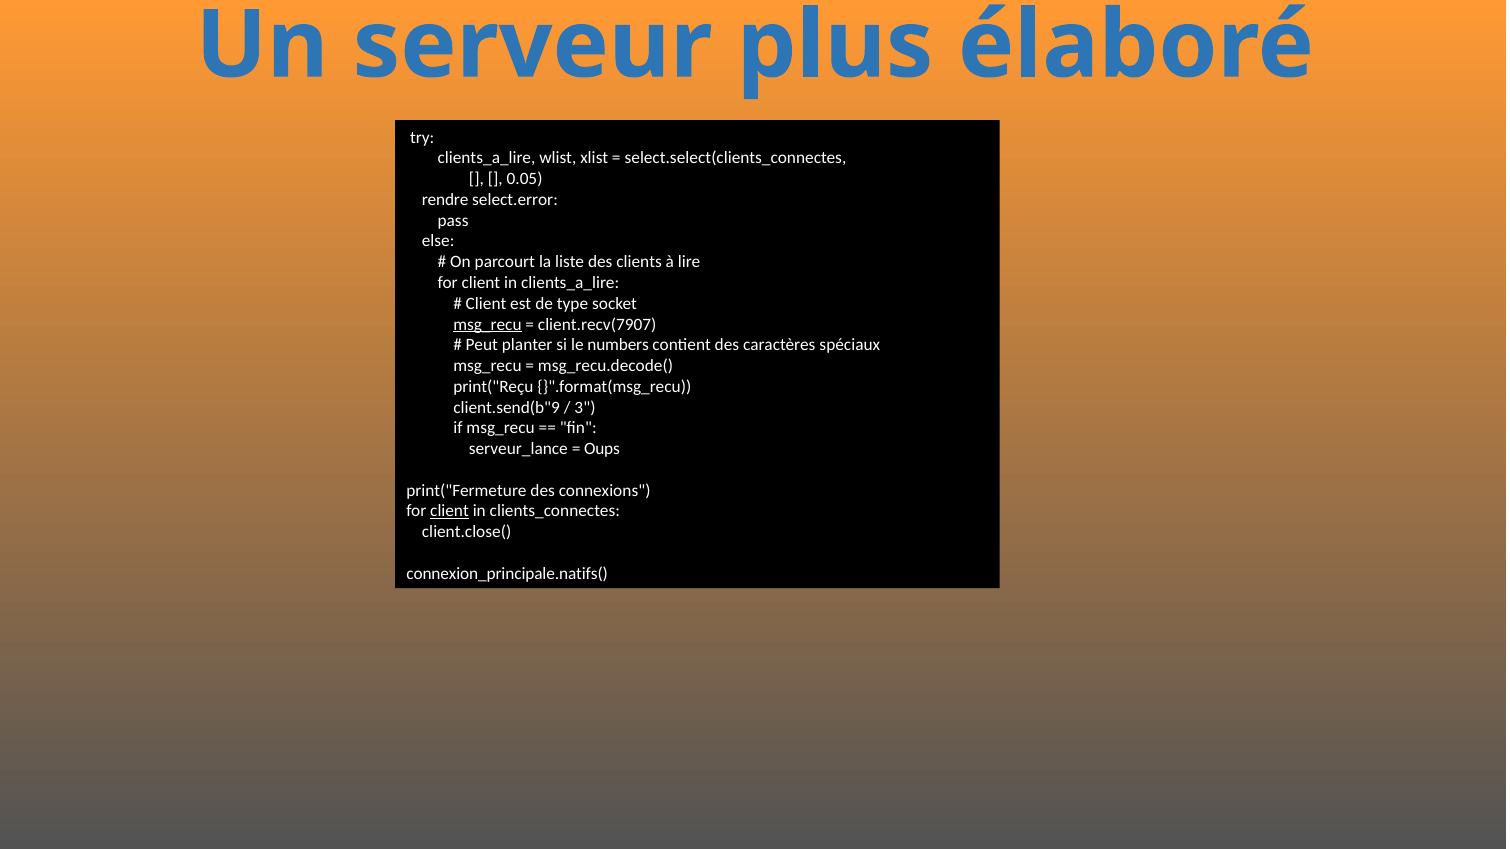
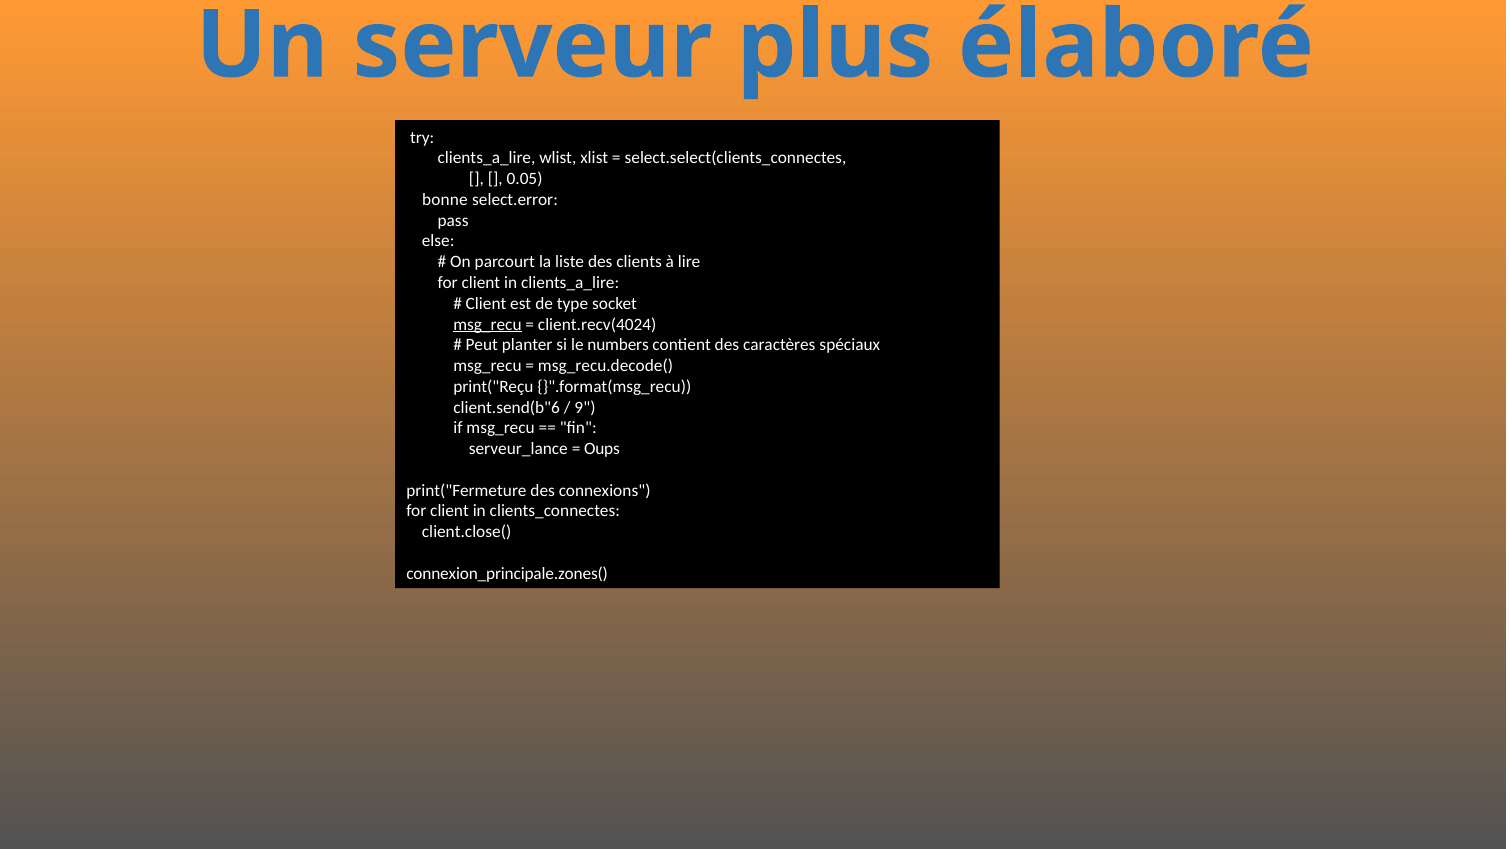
rendre: rendre -> bonne (445, 200)
client.recv(7907: client.recv(7907 -> client.recv(4024 (597, 324)
client.send(b"9: client.send(b"9 -> client.send(b"6 (507, 408)
3: 3 -> 9 (585, 408)
client underline: present -> none (450, 511)
connexion_principale.natifs(: connexion_principale.natifs( -> connexion_principale.zones( (507, 574)
